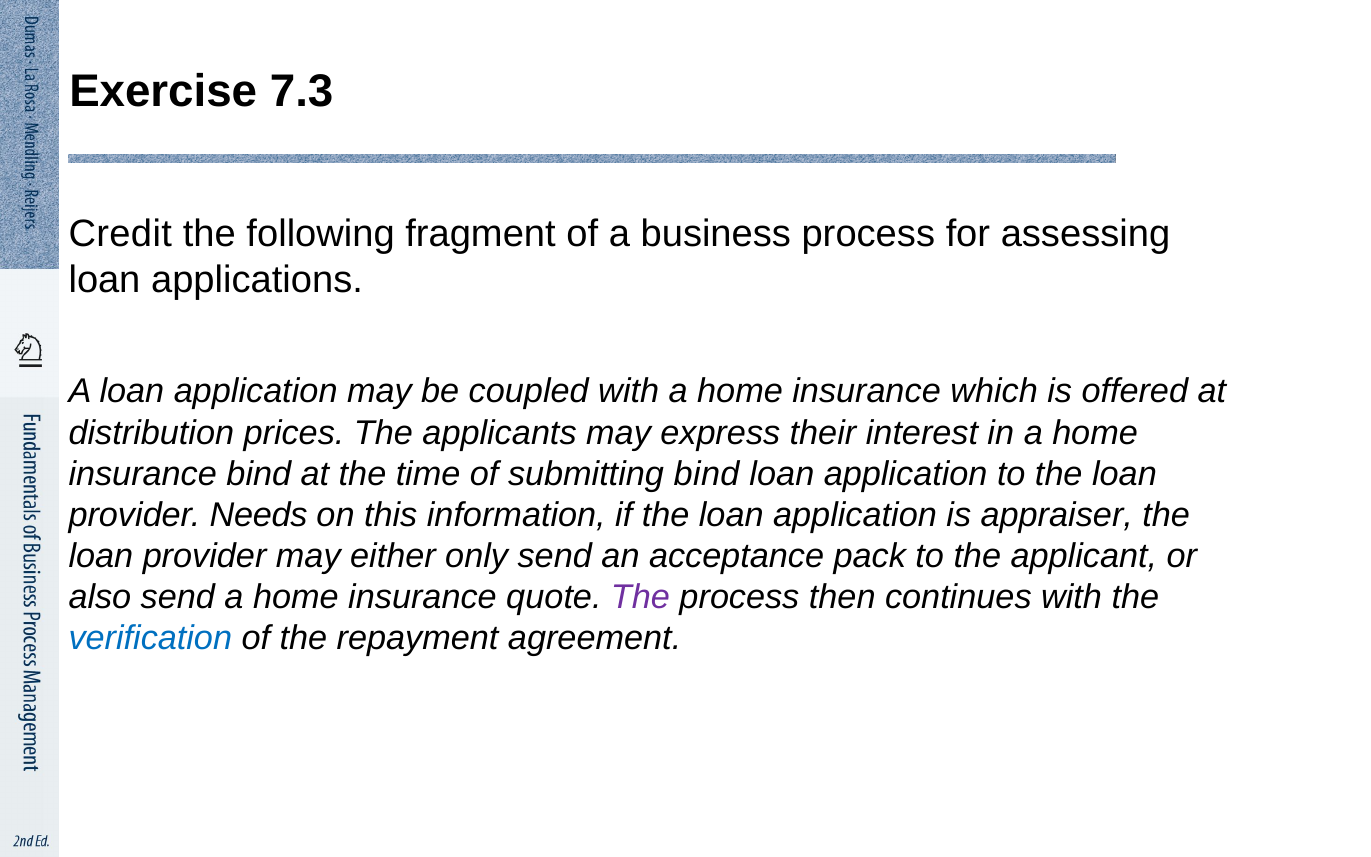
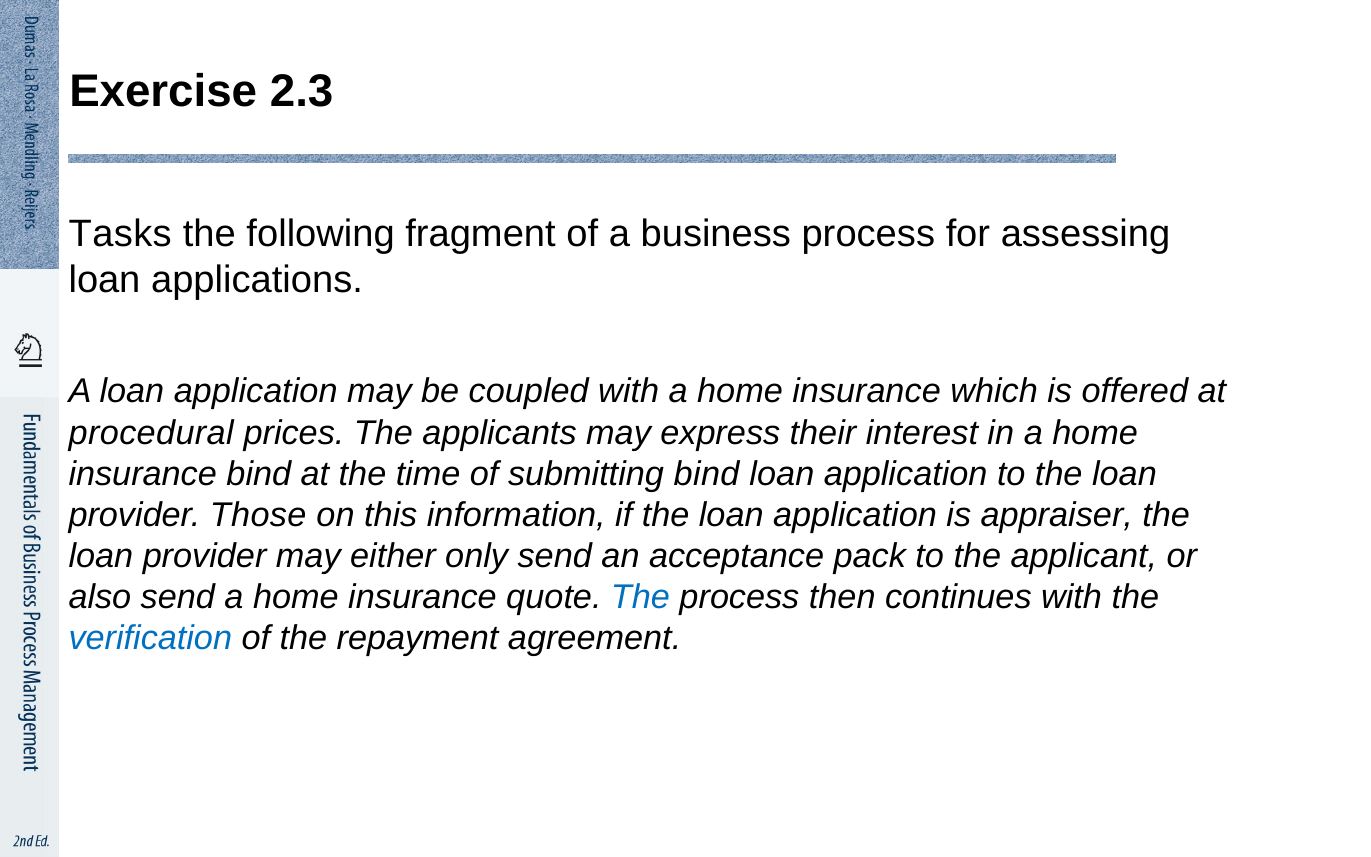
7.3: 7.3 -> 2.3 (302, 92)
Credit: Credit -> Tasks (120, 234)
distribution: distribution -> procedural (151, 433)
Needs: Needs -> Those (258, 515)
The colour: purple -> blue (640, 597)
